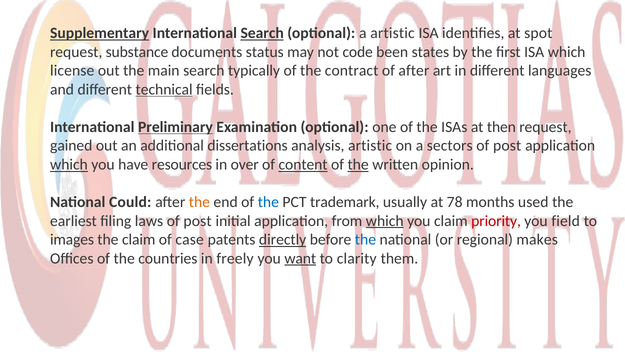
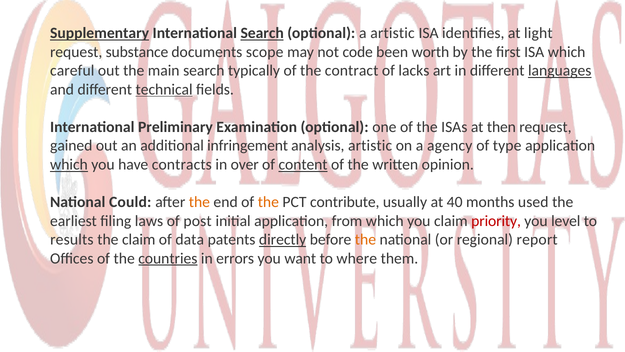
spot: spot -> light (538, 33)
status: status -> scope (265, 52)
states: states -> worth (430, 52)
license: license -> careful (72, 71)
of after: after -> lacks (414, 71)
languages underline: none -> present (560, 71)
Preliminary underline: present -> none (175, 127)
dissertations: dissertations -> infringement (248, 146)
sectors: sectors -> agency (450, 146)
post: post -> type (507, 146)
resources: resources -> contracts (182, 164)
the underline: present -> none (358, 164)
the colour: blue -> orange (268, 202)
trademark: trademark -> contribute (345, 202)
78: 78 -> 40 (455, 202)
which underline: present -> none (385, 221)
field: field -> level (566, 221)
images: images -> results (72, 239)
case: case -> data (190, 239)
the colour: blue -> orange (365, 239)
makes: makes -> report (537, 239)
countries underline: none -> present (168, 258)
freely: freely -> errors (235, 258)
want underline: present -> none (300, 258)
clarity: clarity -> where (357, 258)
